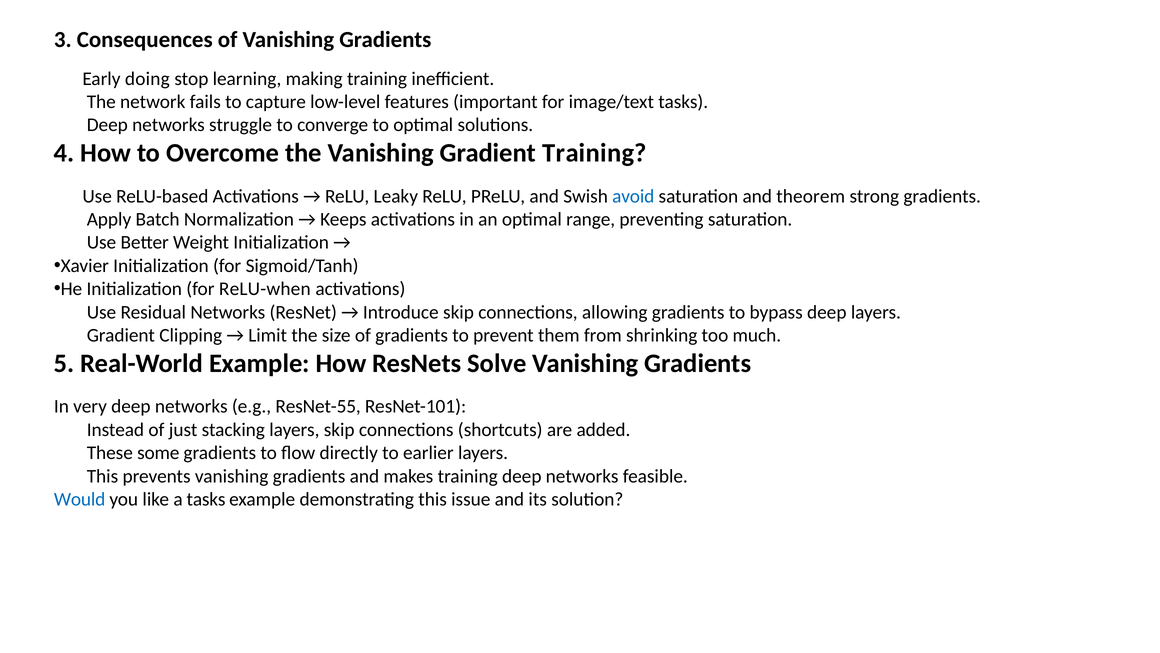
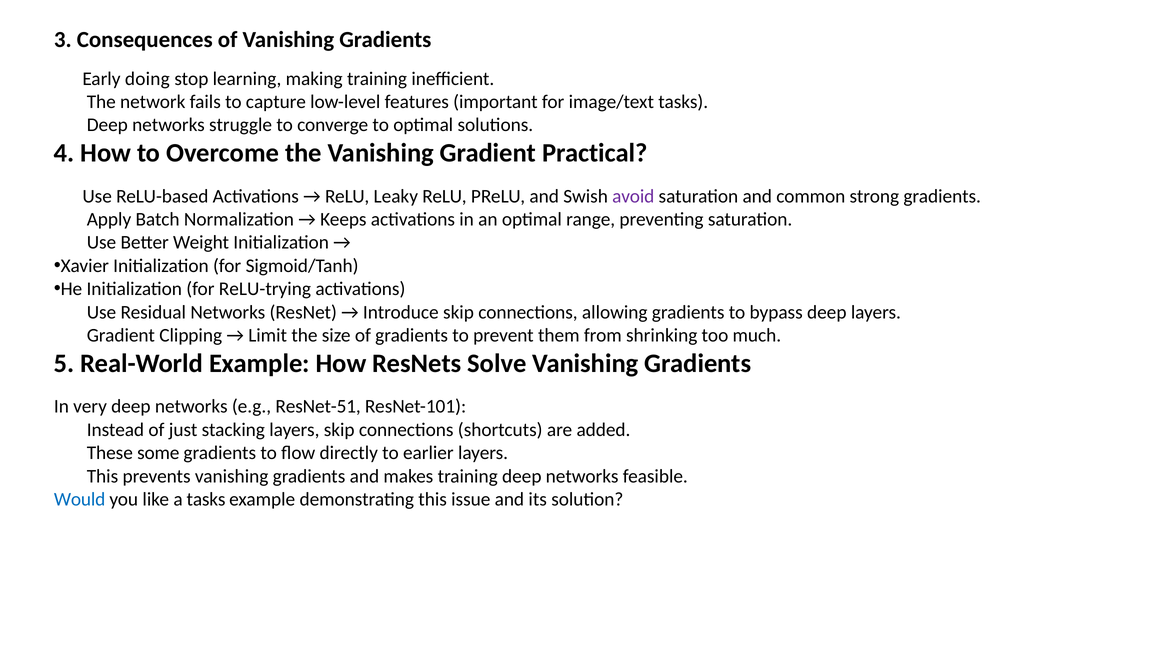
Gradient Training: Training -> Practical (595, 153)
avoid colour: blue -> purple (633, 196)
theorem: theorem -> common (811, 196)
ReLU-when: ReLU-when -> ReLU-trying (265, 289)
ResNet-55: ResNet-55 -> ResNet-51 (318, 406)
